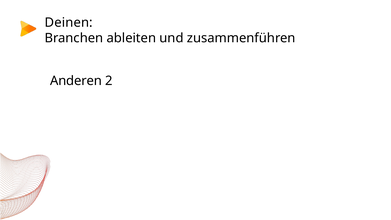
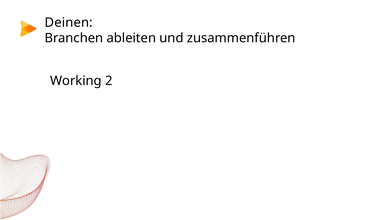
Anderen: Anderen -> Working (76, 81)
